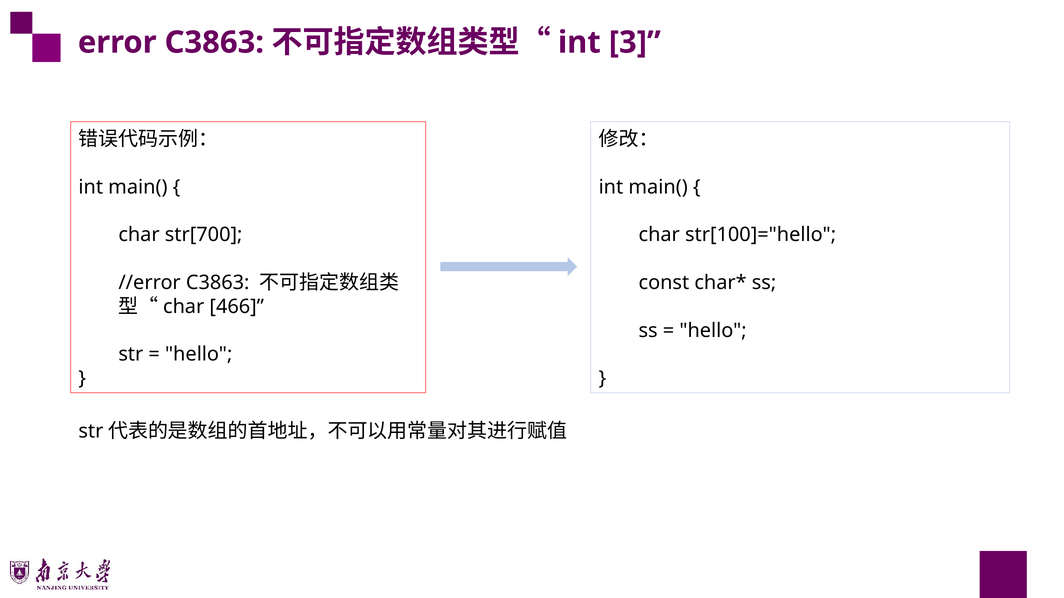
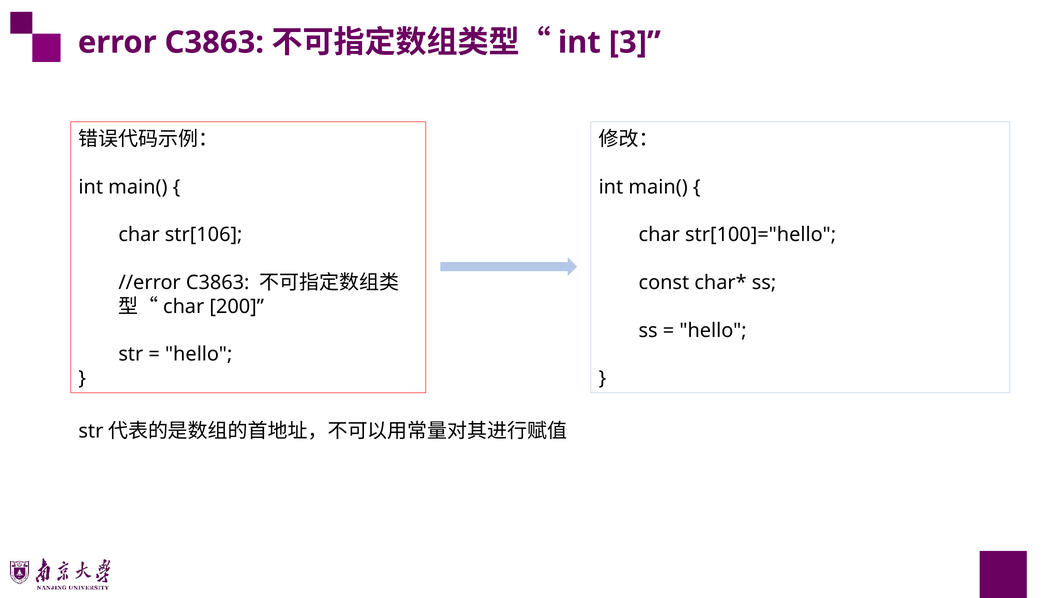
str[700: str[700 -> str[106 (204, 235)
466: 466 -> 200 (237, 307)
